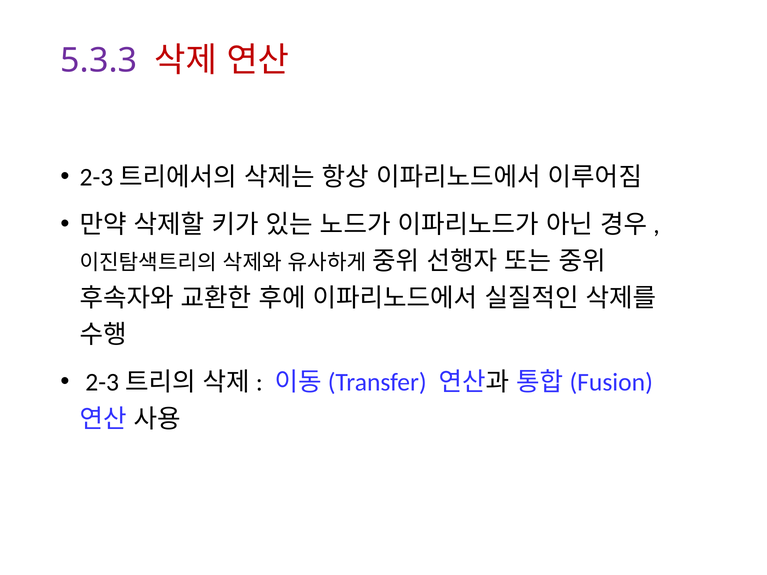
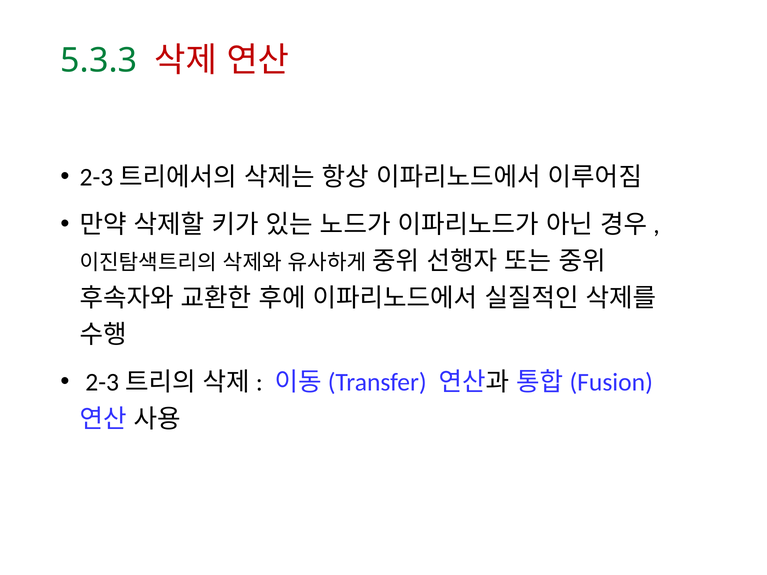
5.3.3 colour: purple -> green (99, 60)
